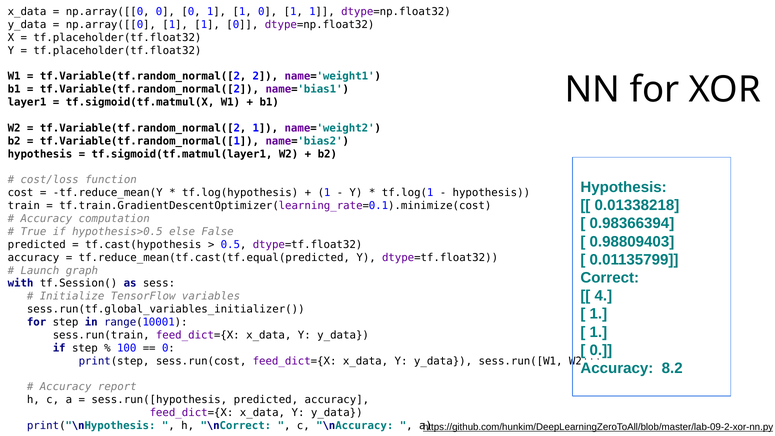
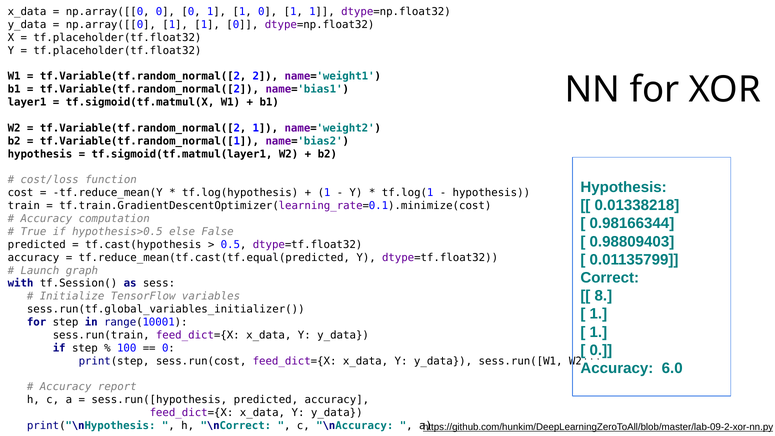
0.98366394: 0.98366394 -> 0.98166344 (632, 223)
4: 4 -> 8 (603, 296)
8.2: 8.2 -> 6.0 (672, 368)
